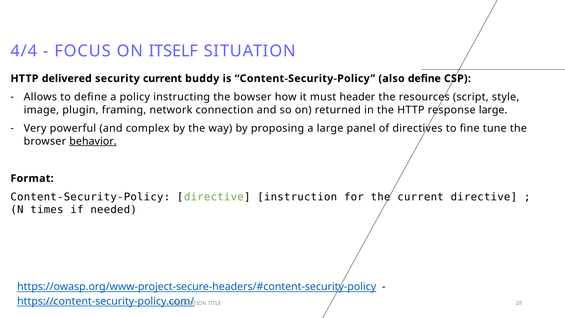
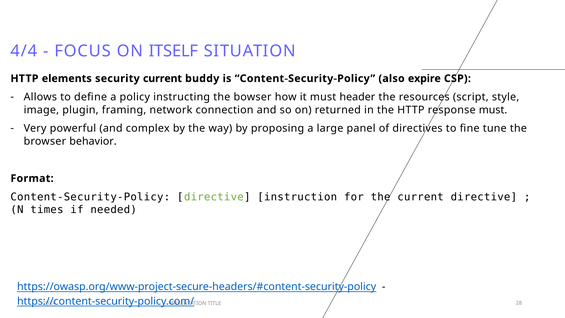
delivered: delivered -> elements (67, 78)
also define: define -> expire (424, 78)
response large: large -> must (493, 110)
behavior underline: present -> none (93, 141)
